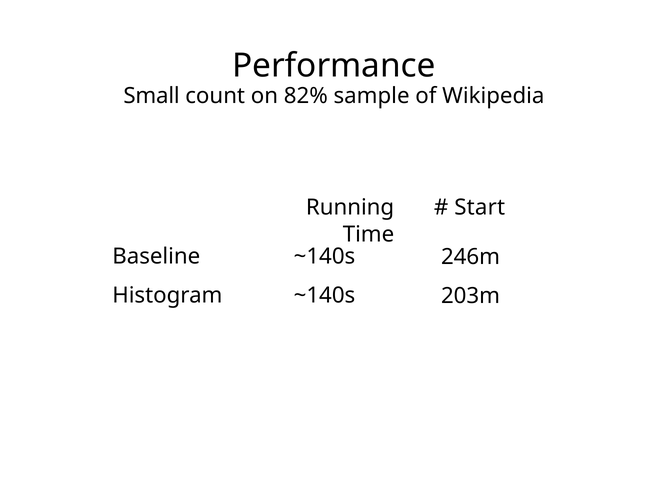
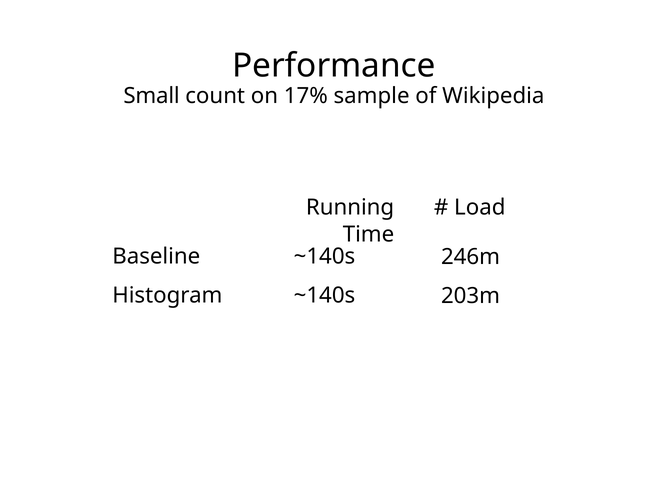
82%: 82% -> 17% (306, 96)
Start: Start -> Load (480, 207)
